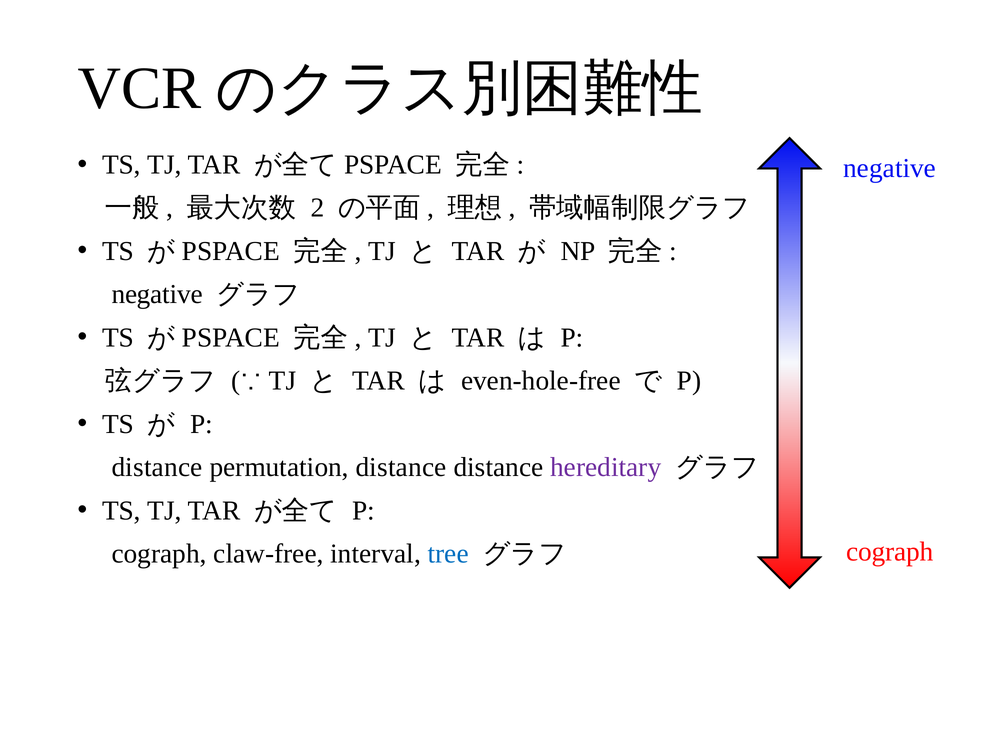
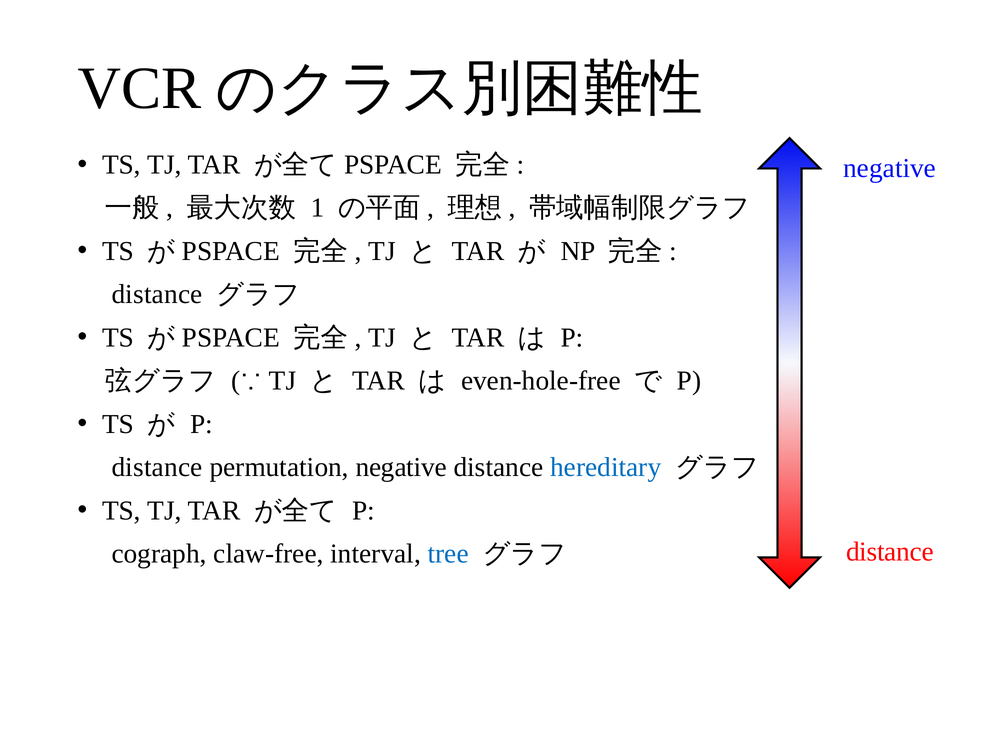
2: 2 -> 1 (318, 208)
negative: negative -> distance (157, 295)
permutation distance: distance -> negative (401, 468)
hereditary colour: purple -> blue (606, 468)
cograph: cograph -> distance (890, 552)
